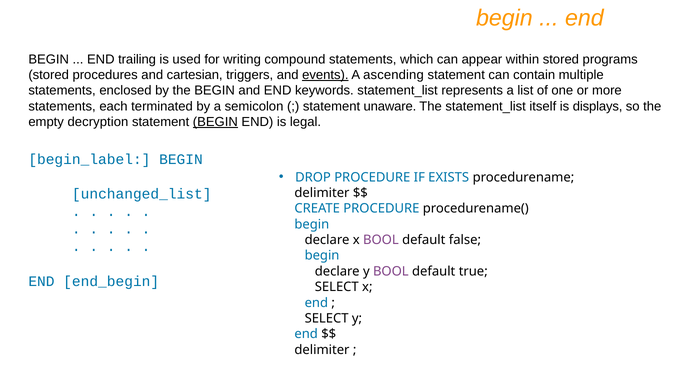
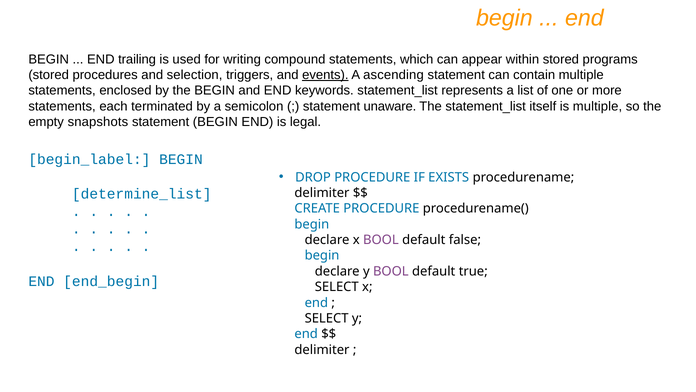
cartesian: cartesian -> selection (195, 75)
is displays: displays -> multiple (597, 106)
decryption: decryption -> snapshots (98, 122)
BEGIN underline: present -> none (215, 122)
unchanged_list: unchanged_list -> determine_list (142, 194)
